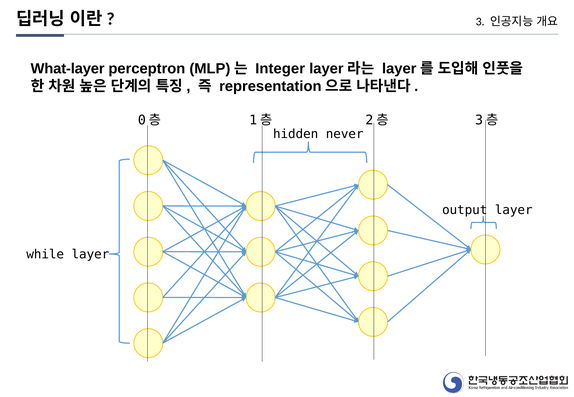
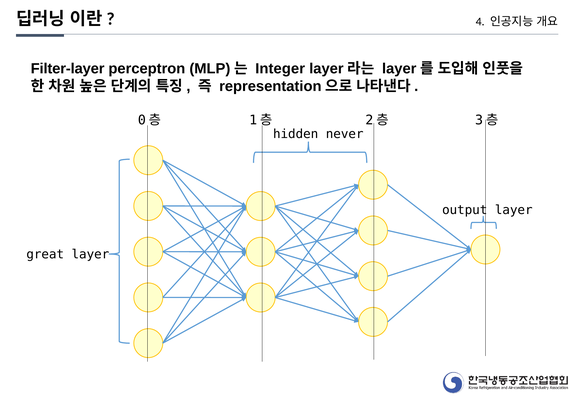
3: 3 -> 4 (480, 22)
What-layer: What-layer -> Filter-layer (68, 69)
while: while -> great (45, 255)
